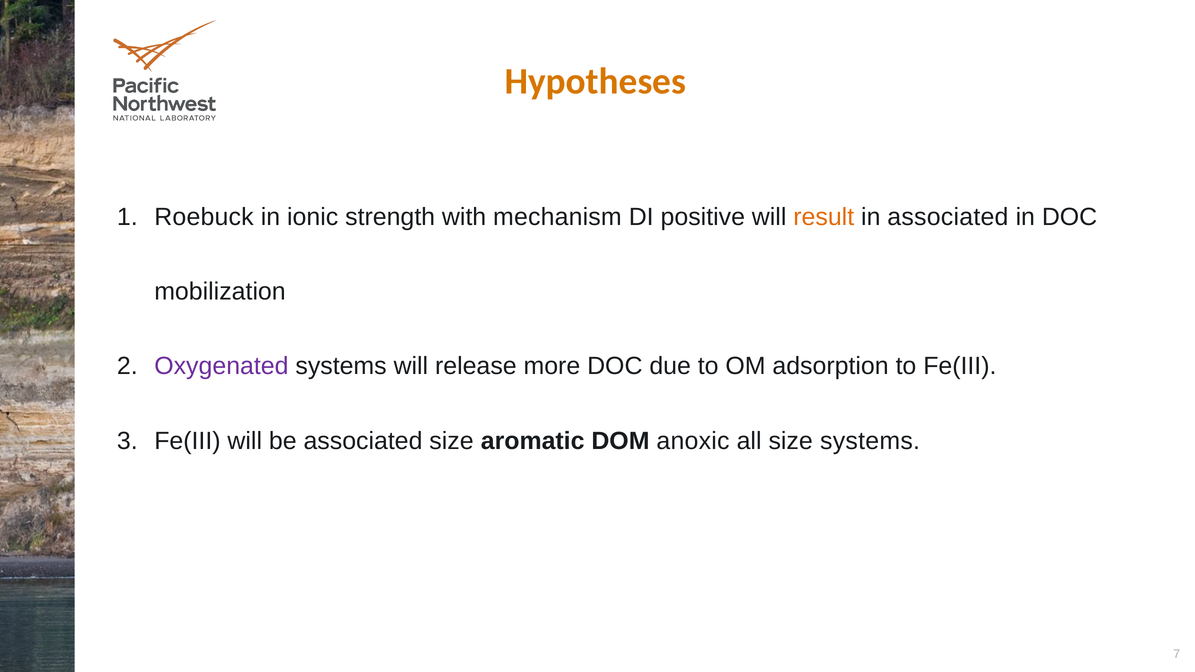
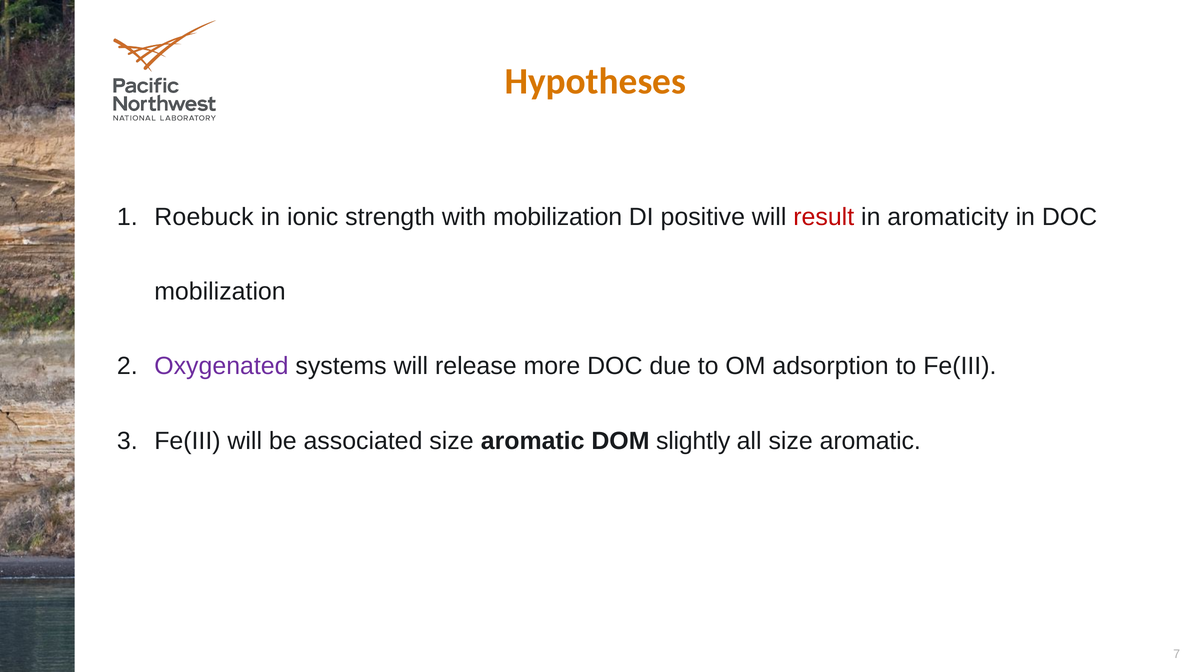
with mechanism: mechanism -> mobilization (558, 217)
result colour: orange -> red (824, 217)
in associated: associated -> aromaticity (948, 217)
anoxic: anoxic -> slightly (693, 441)
all size systems: systems -> aromatic (870, 441)
